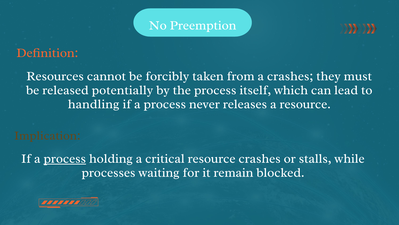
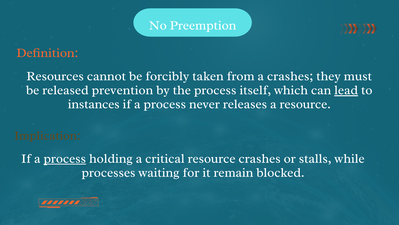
potentially: potentially -> prevention (122, 90)
lead underline: none -> present (346, 90)
handling: handling -> instances (94, 104)
